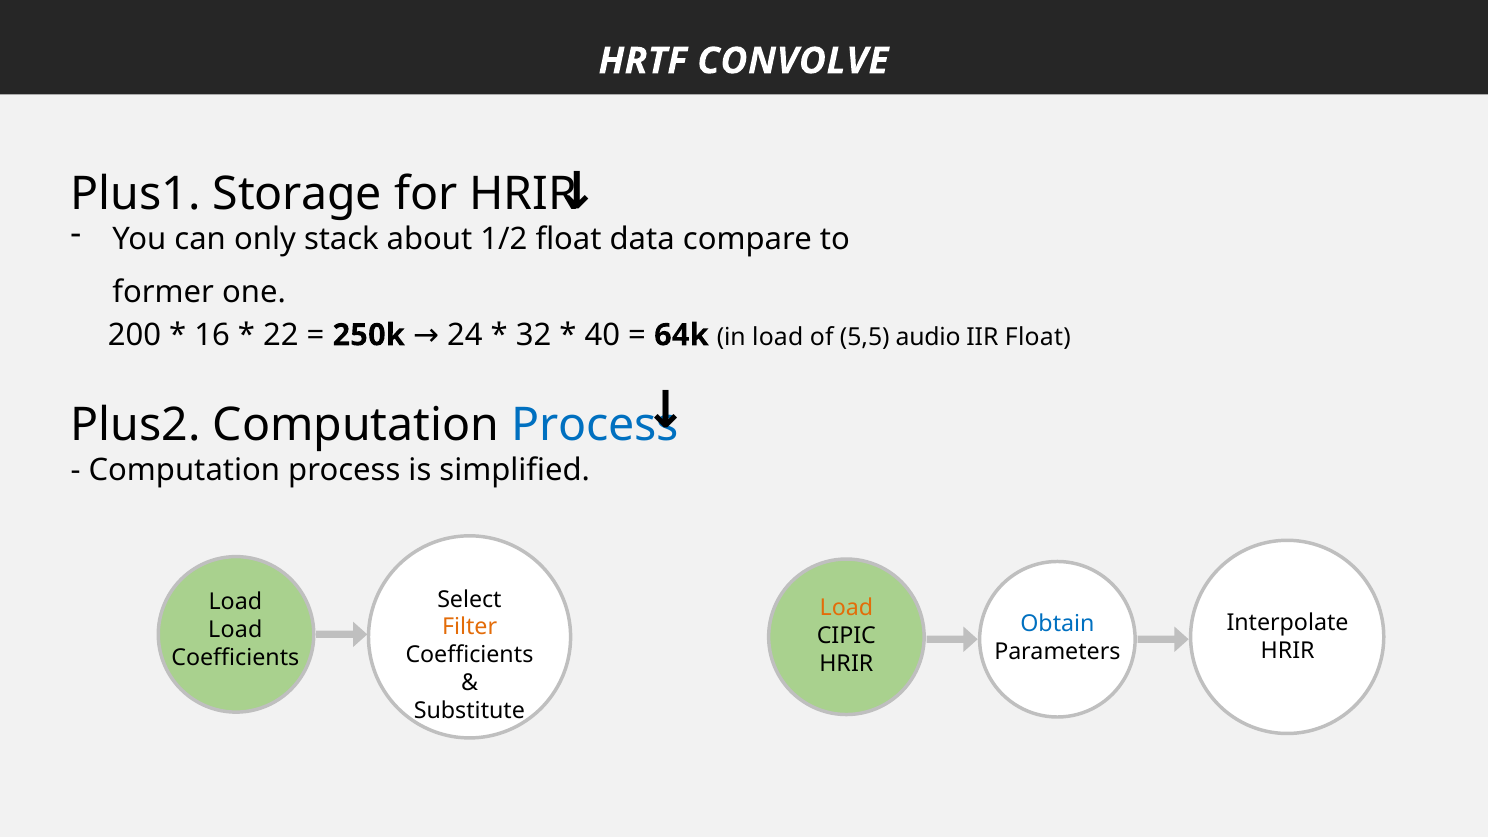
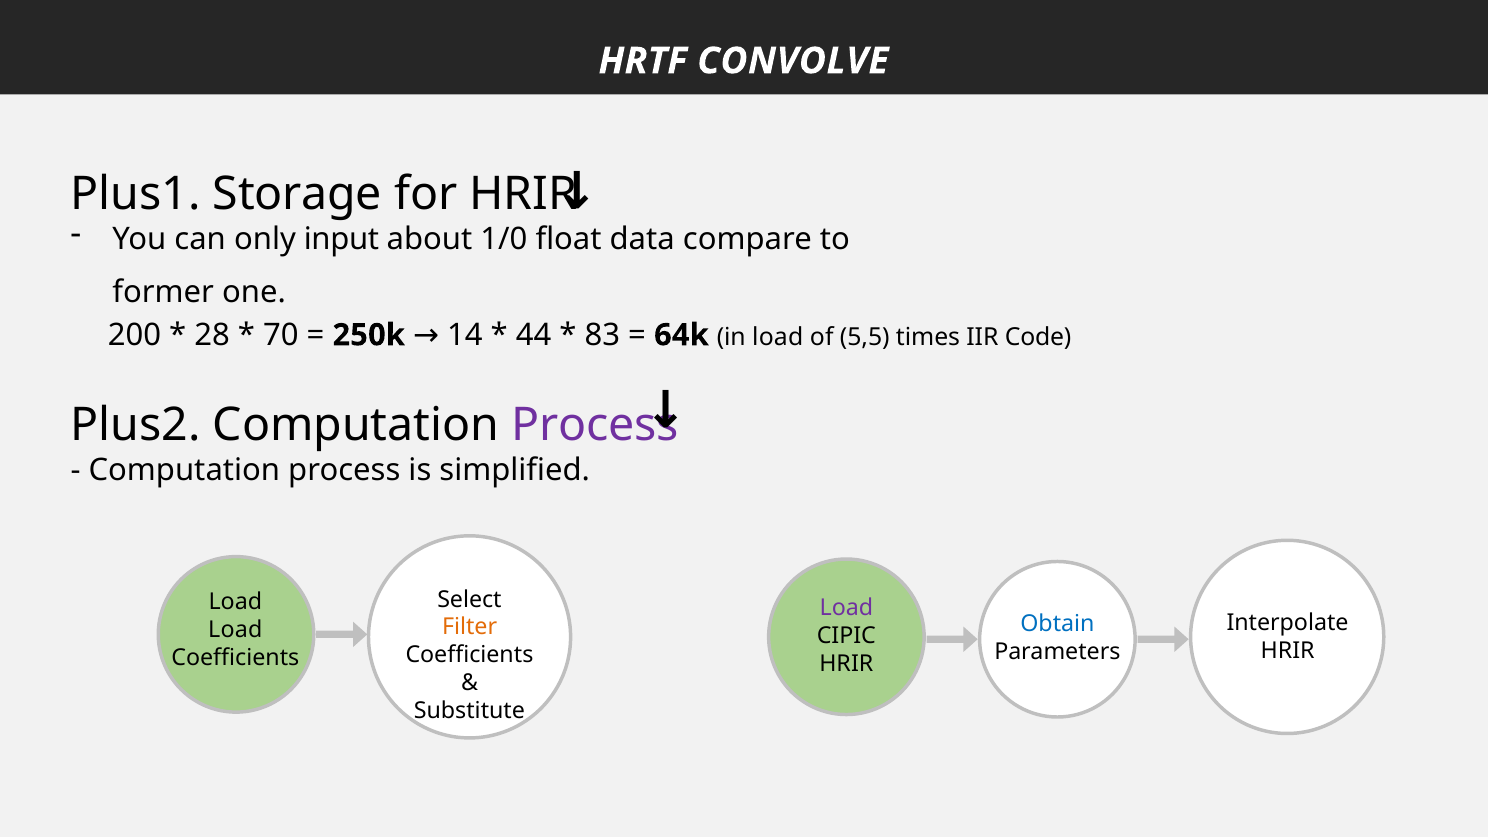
stack: stack -> input (341, 240)
1/2: 1/2 -> 1/0 (504, 240)
audio: audio -> times (928, 337)
IIR Float: Float -> Code (1038, 337)
16: 16 -> 28 (212, 335)
22: 22 -> 70 (281, 335)
24: 24 -> 14 (465, 335)
32: 32 -> 44 (534, 335)
40: 40 -> 83 (602, 335)
Process colour: blue -> purple (595, 425)
Load colour: orange -> purple (846, 608)
